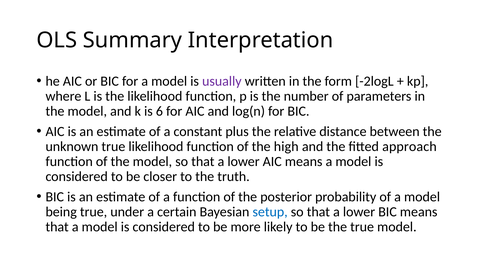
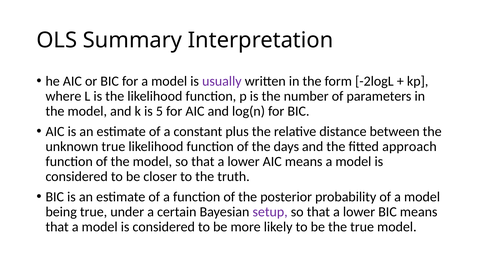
6: 6 -> 5 (159, 111)
high: high -> days (286, 146)
setup colour: blue -> purple (270, 211)
